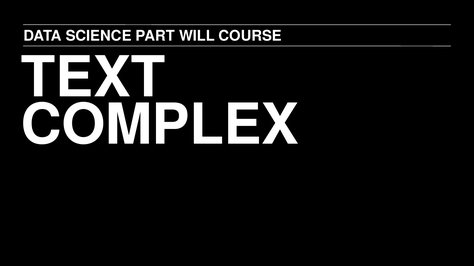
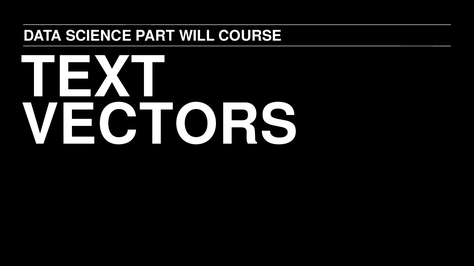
COMPLEX: COMPLEX -> VECTORS (159, 125)
